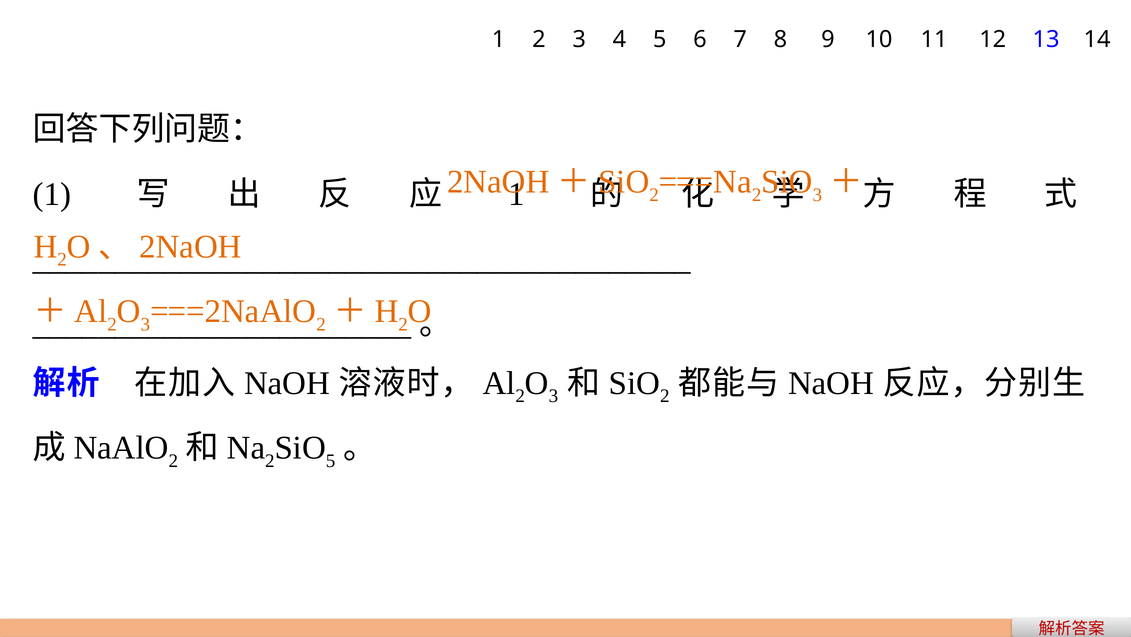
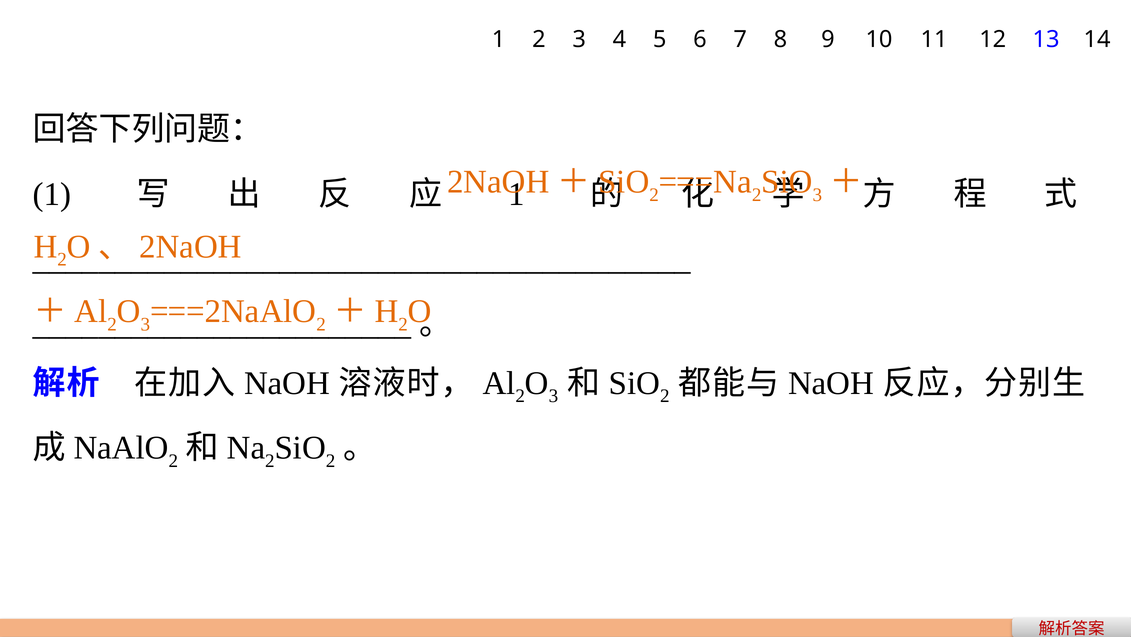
5: 5 -> 2 (331, 461)
